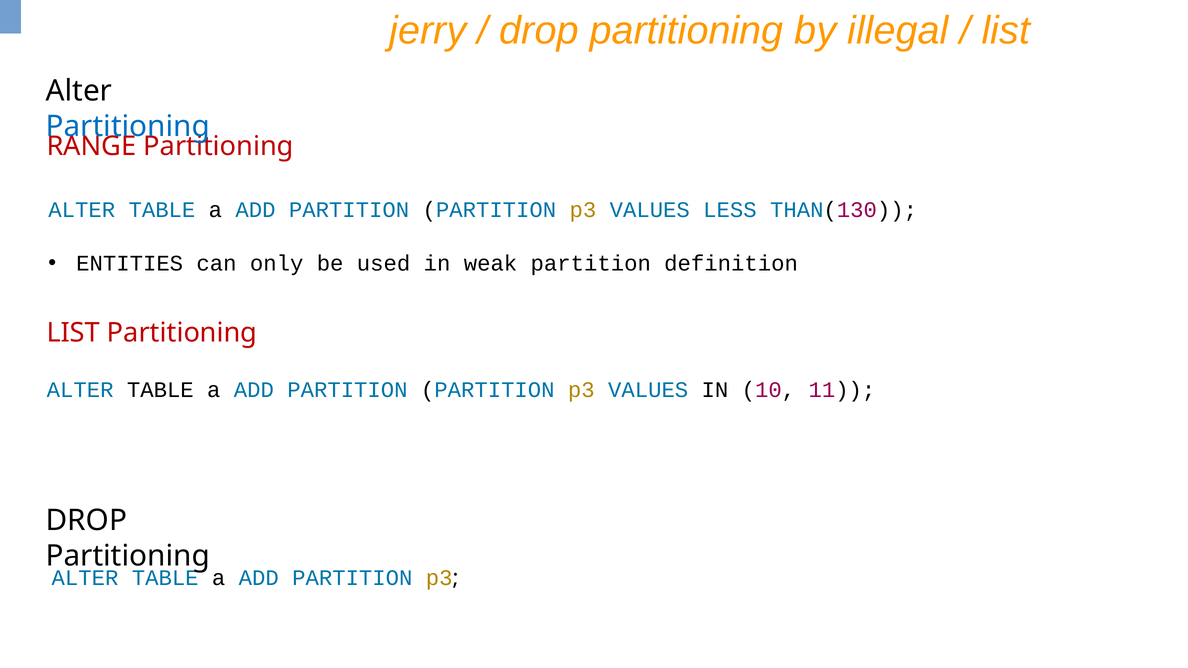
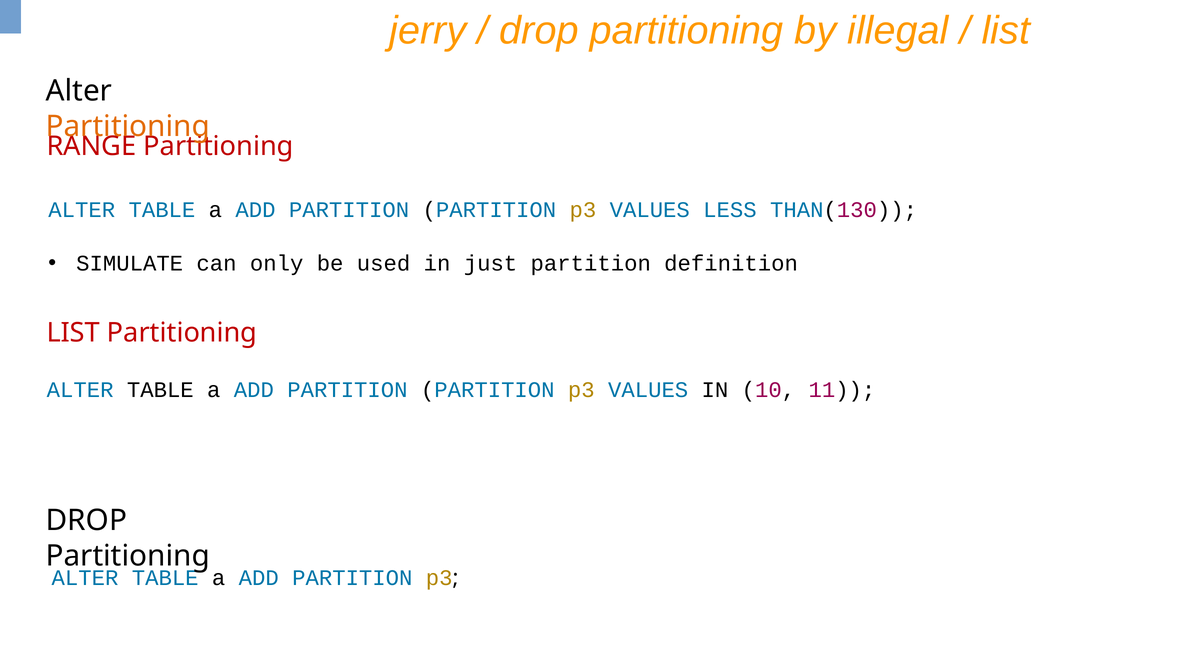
Partitioning colour: blue -> orange (128, 126)
ENTITIES: ENTITIES -> SIMULATE (130, 264)
weak: weak -> just (491, 264)
